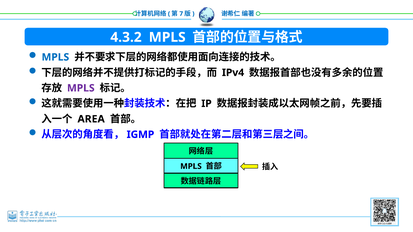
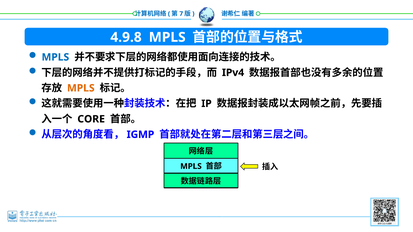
4.3.2: 4.3.2 -> 4.9.8 (126, 37)
MPLS colour: purple -> orange (81, 88)
AREA: AREA -> CORE (91, 119)
